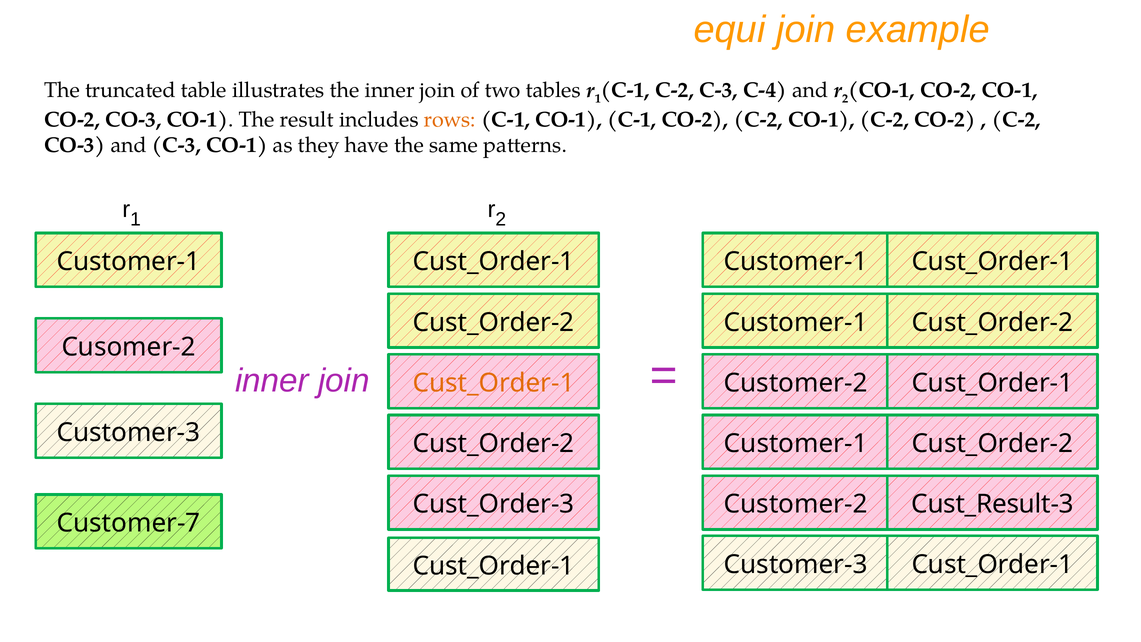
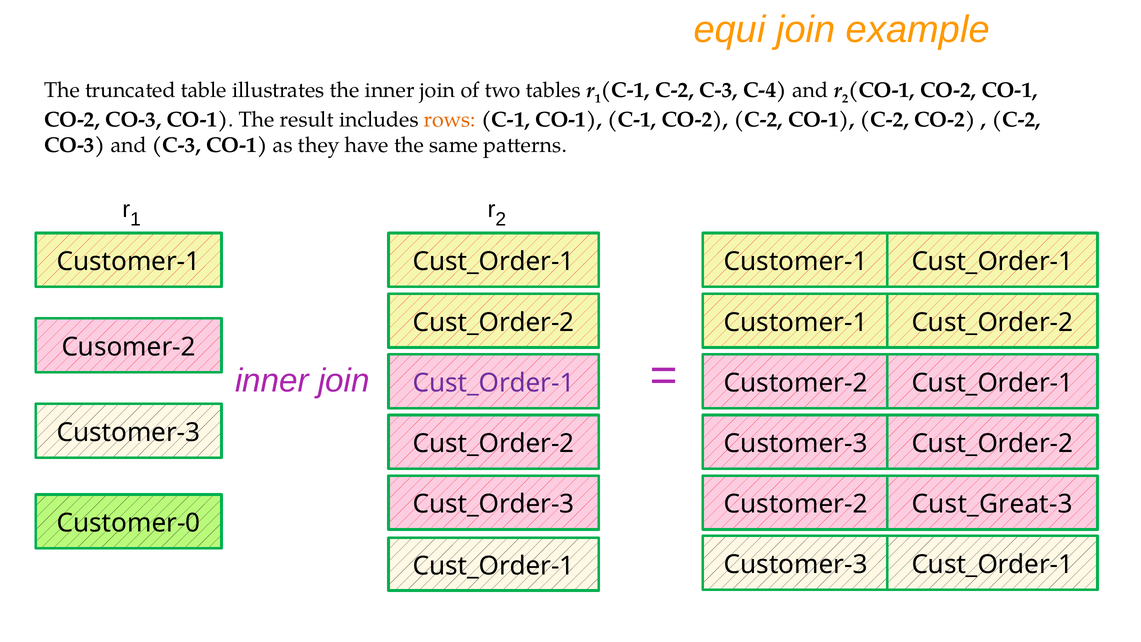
Cust_Order-1 colour: orange -> purple (494, 383)
Customer-1: Customer-1 -> Customer-3 (796, 444)
Cust_Result-3: Cust_Result-3 -> Cust_Great-3 (992, 504)
Customer-7: Customer-7 -> Customer-0 (129, 523)
